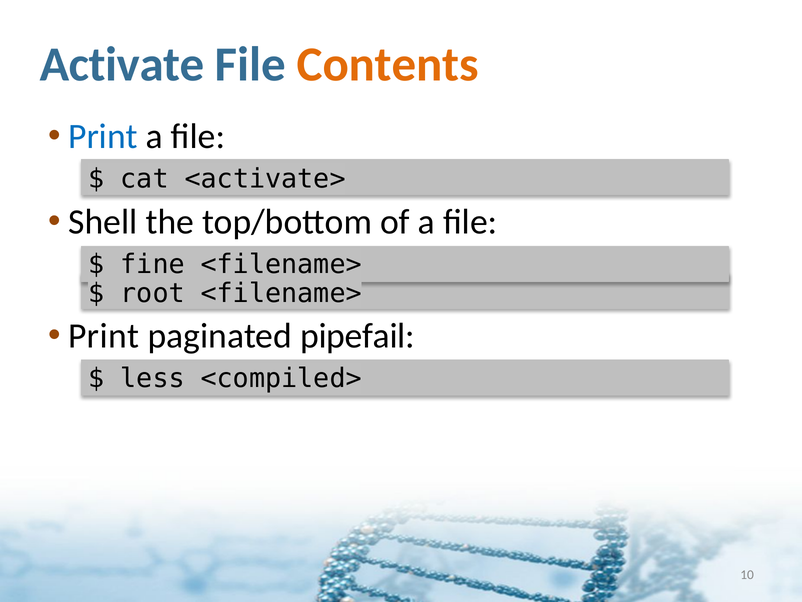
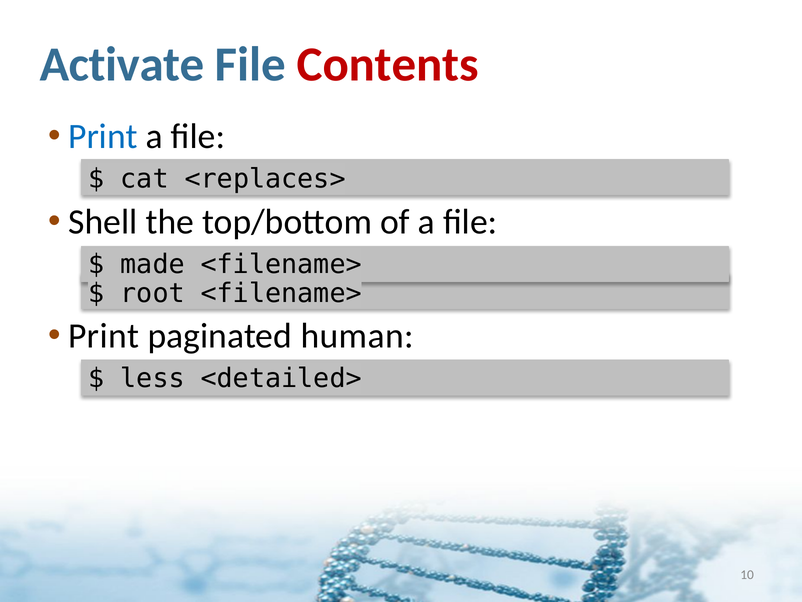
Contents colour: orange -> red (388, 65)
<activate>: <activate> -> <replaces> (265, 179)
fine: fine -> made (153, 264)
pipefail: pipefail -> human (357, 336)
<compiled>: <compiled> -> <detailed> (281, 378)
